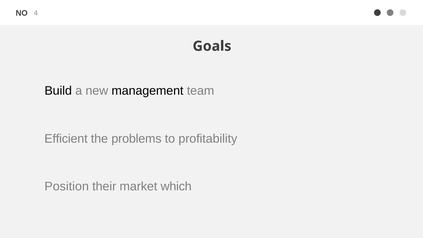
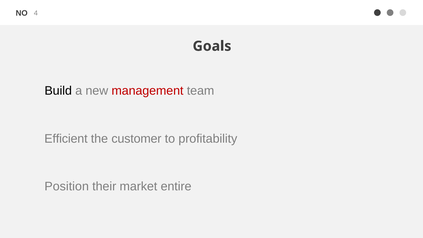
management colour: black -> red (147, 91)
problems: problems -> customer (136, 139)
which: which -> entire (176, 186)
